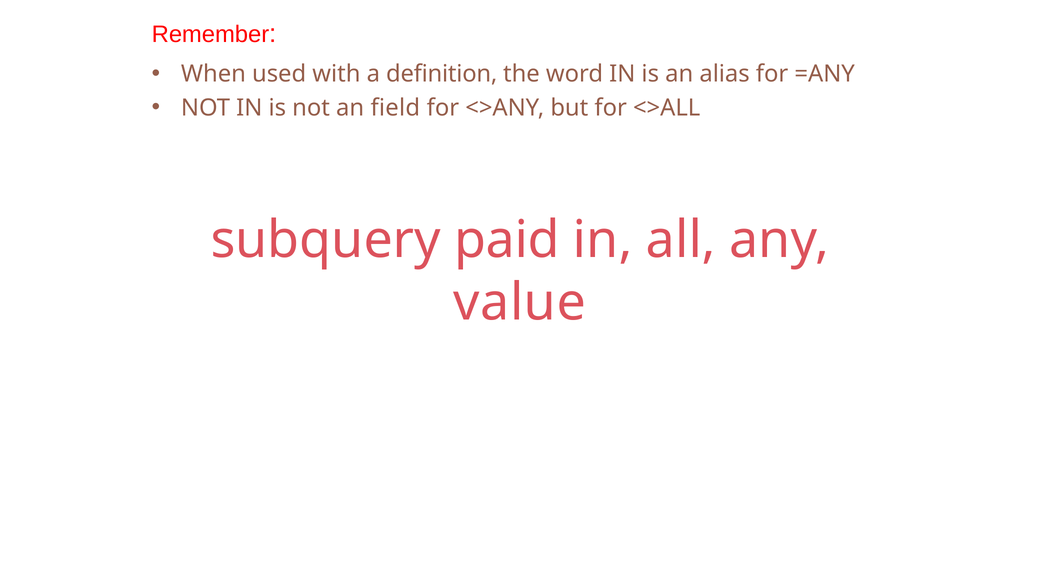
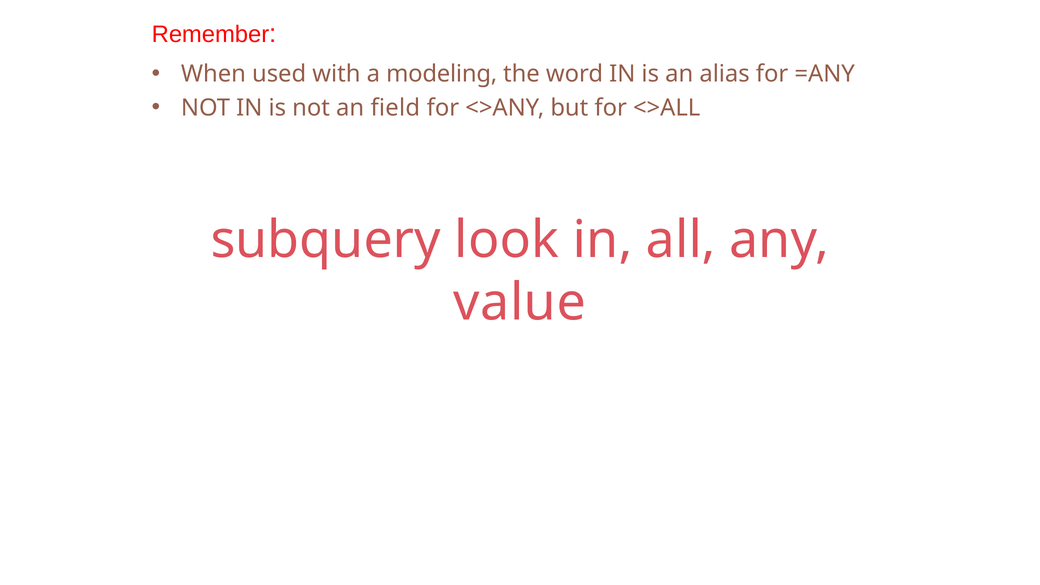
definition: definition -> modeling (442, 74)
paid: paid -> look (507, 240)
